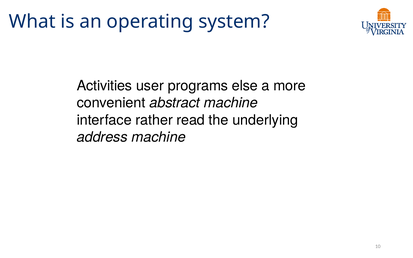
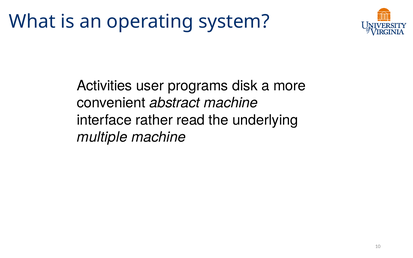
else: else -> disk (245, 86)
address: address -> multiple (102, 137)
